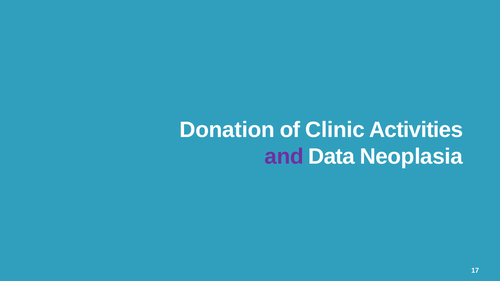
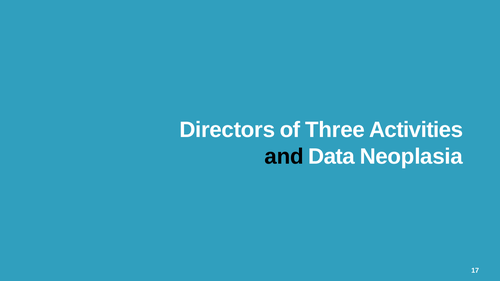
Donation: Donation -> Directors (227, 130)
Clinic: Clinic -> Three (335, 130)
and colour: purple -> black (284, 157)
